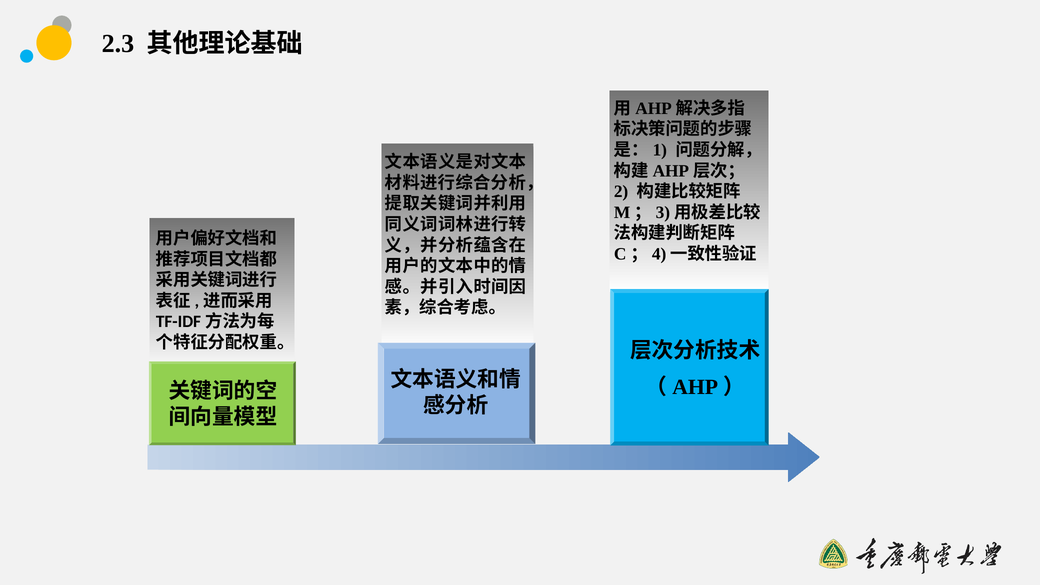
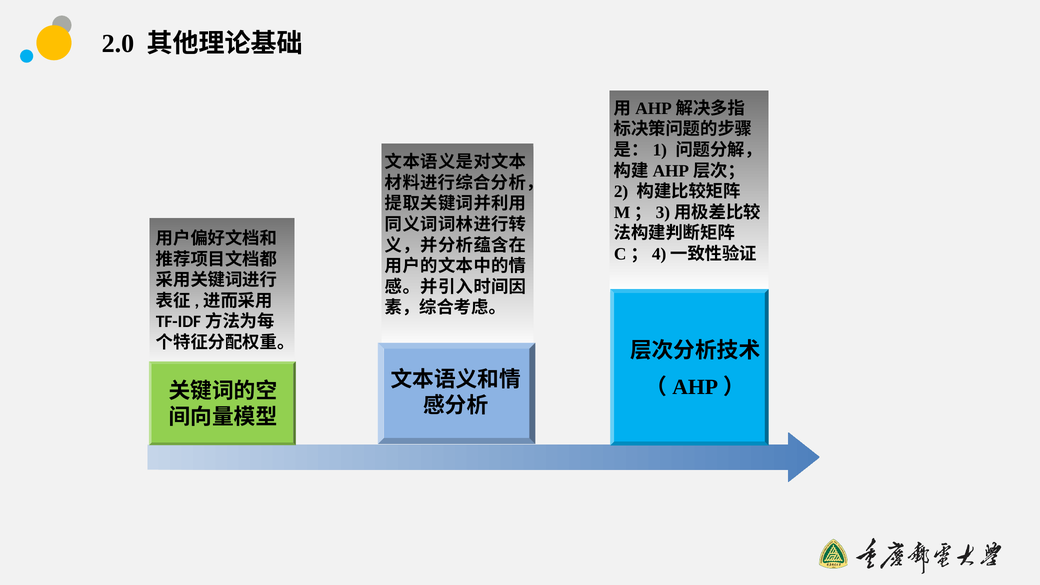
2.3: 2.3 -> 2.0 (118, 44)
